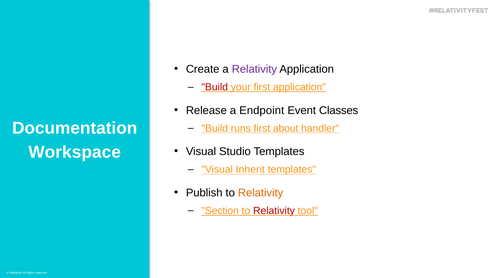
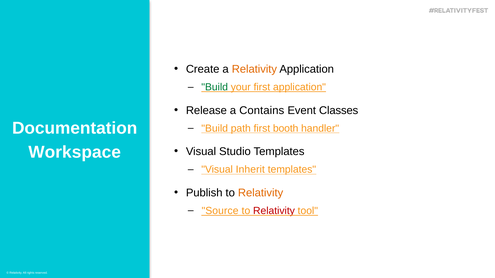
Relativity colour: purple -> orange (254, 69)
Build colour: red -> green (215, 87)
Endpoint: Endpoint -> Contains (262, 111)
runs: runs -> path (241, 129)
about: about -> booth (286, 129)
Section: Section -> Source (220, 211)
